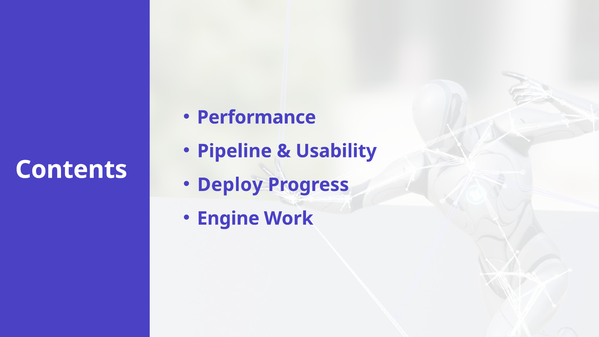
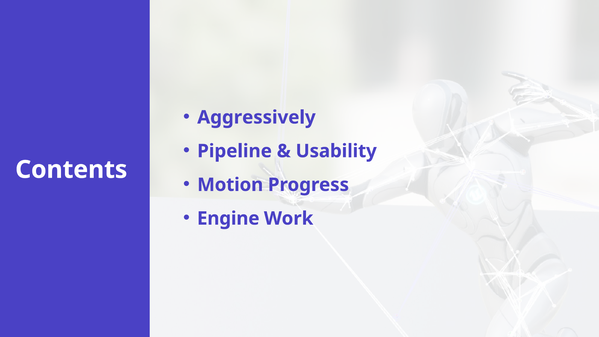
Performance: Performance -> Aggressively (256, 117)
Deploy: Deploy -> Motion (230, 185)
